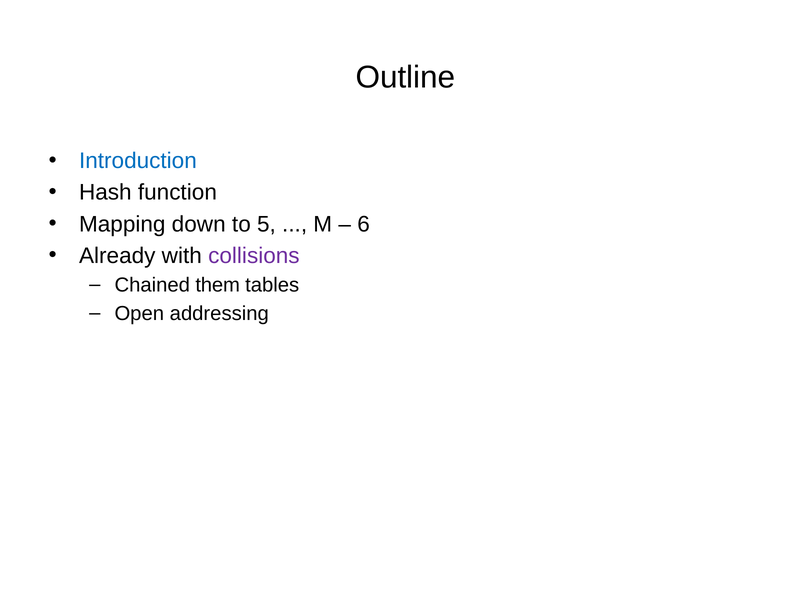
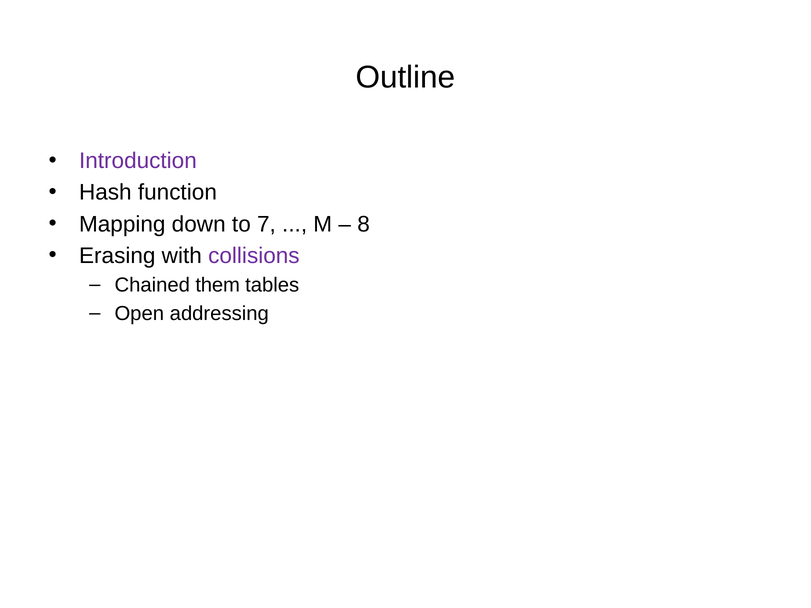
Introduction colour: blue -> purple (138, 161)
5: 5 -> 7 (266, 224)
6: 6 -> 8 (364, 224)
Already: Already -> Erasing (117, 256)
